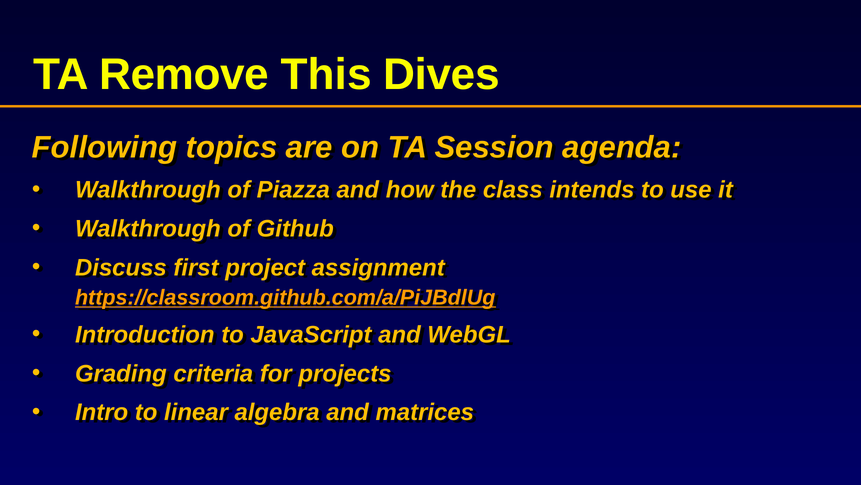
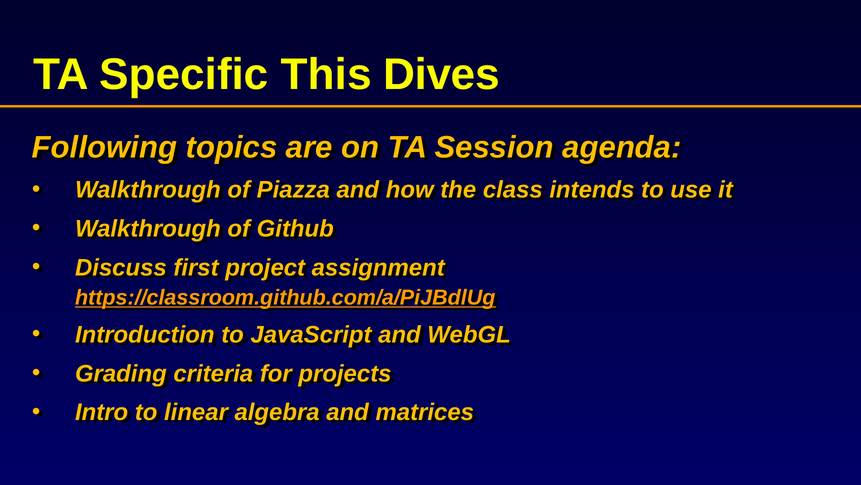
Remove: Remove -> Specific (184, 75)
